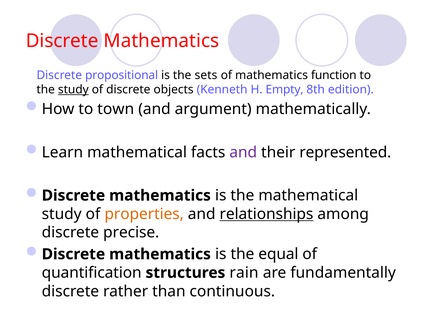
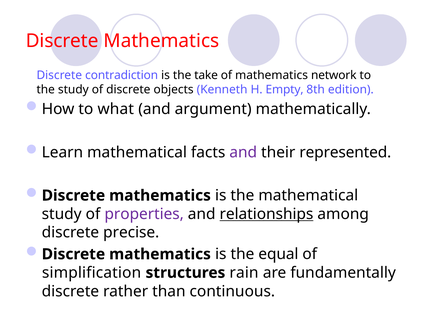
propositional: propositional -> contradiction (122, 75)
sets: sets -> take (206, 75)
function: function -> network (334, 75)
study underline: present -> none (73, 90)
town: town -> what (116, 109)
properties colour: orange -> purple (144, 214)
quantification: quantification -> simplification (92, 273)
